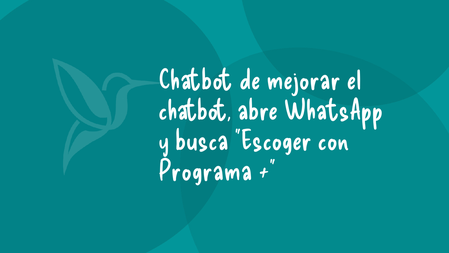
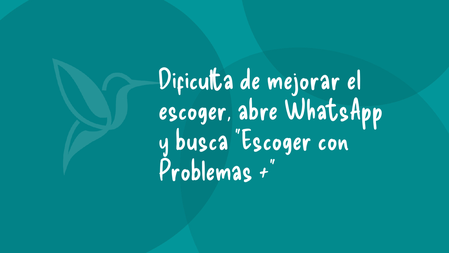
Chatbot: Chatbot -> Dificulta (196, 80)
chatbot: chatbot -> escoger (195, 110)
Programa: Programa -> Problemas (206, 171)
